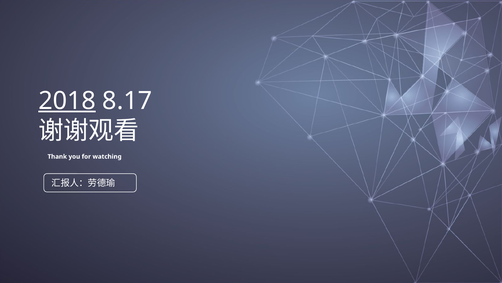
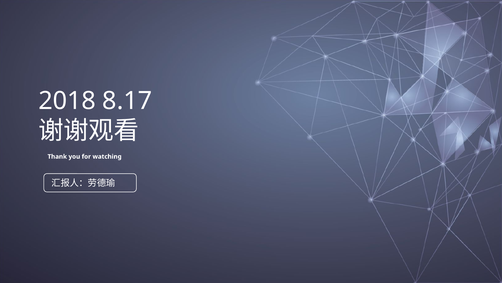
2018 underline: present -> none (67, 101)
